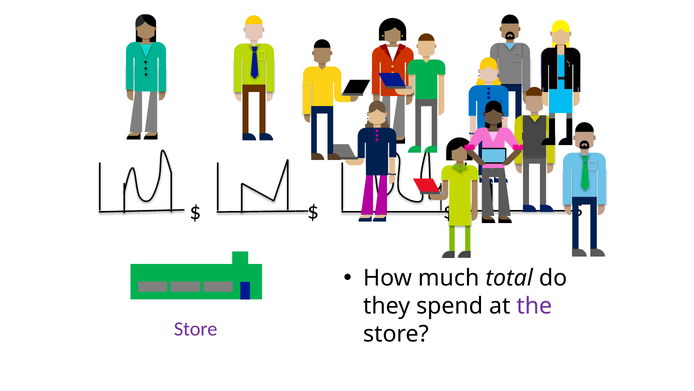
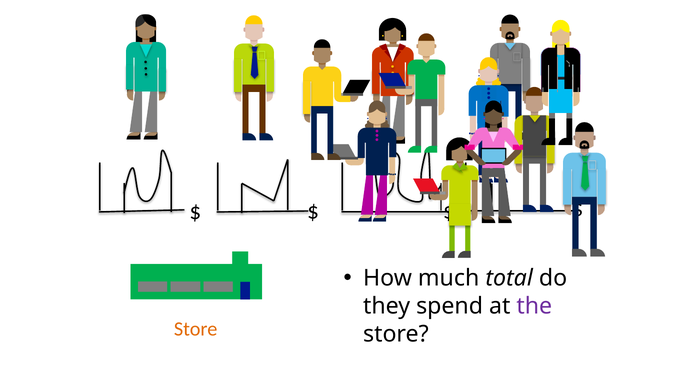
Store colour: purple -> orange (196, 328)
